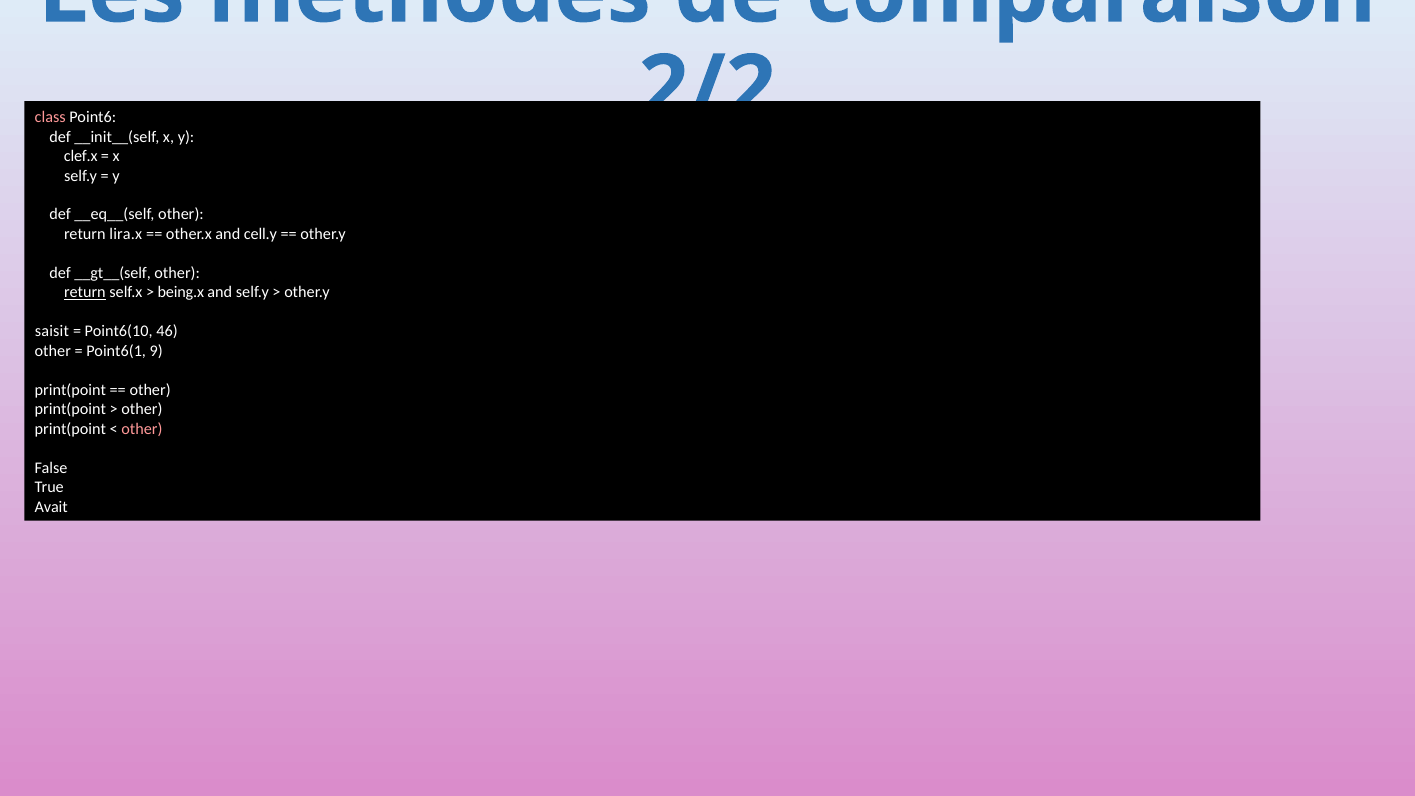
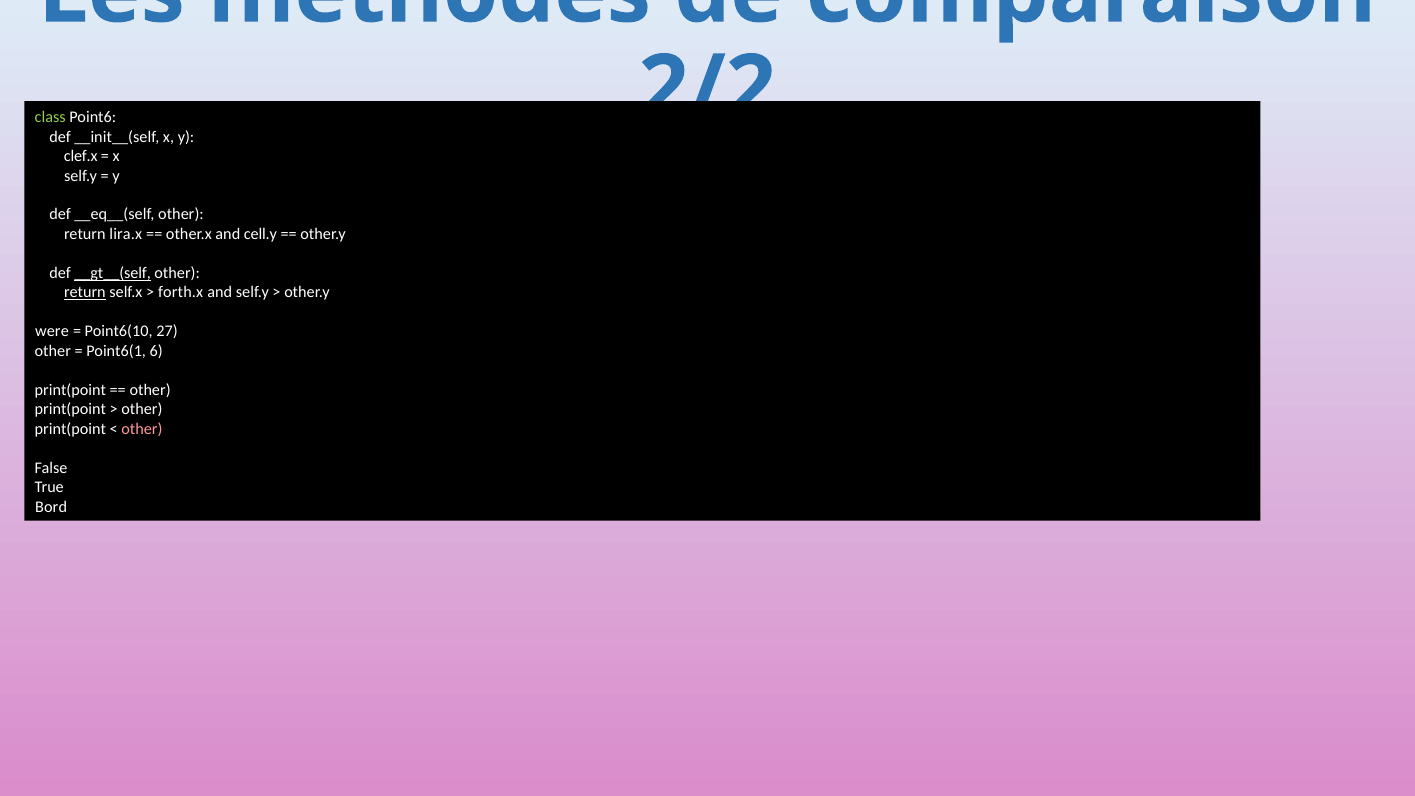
class colour: pink -> light green (50, 117)
__gt__(self underline: none -> present (113, 273)
being.x: being.x -> forth.x (181, 293)
saisit: saisit -> were (52, 331)
46: 46 -> 27 (167, 331)
9: 9 -> 6 (156, 351)
Avait: Avait -> Bord (51, 507)
